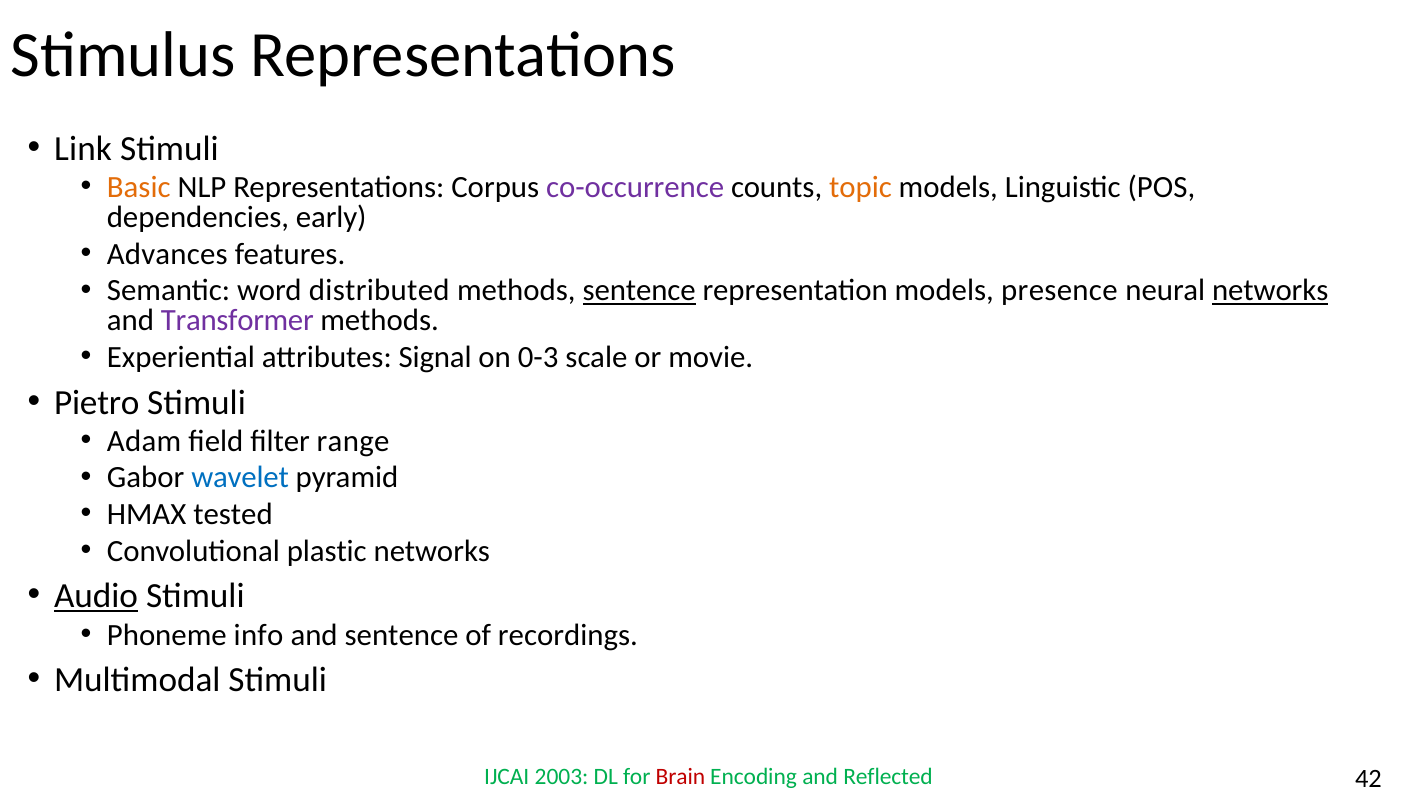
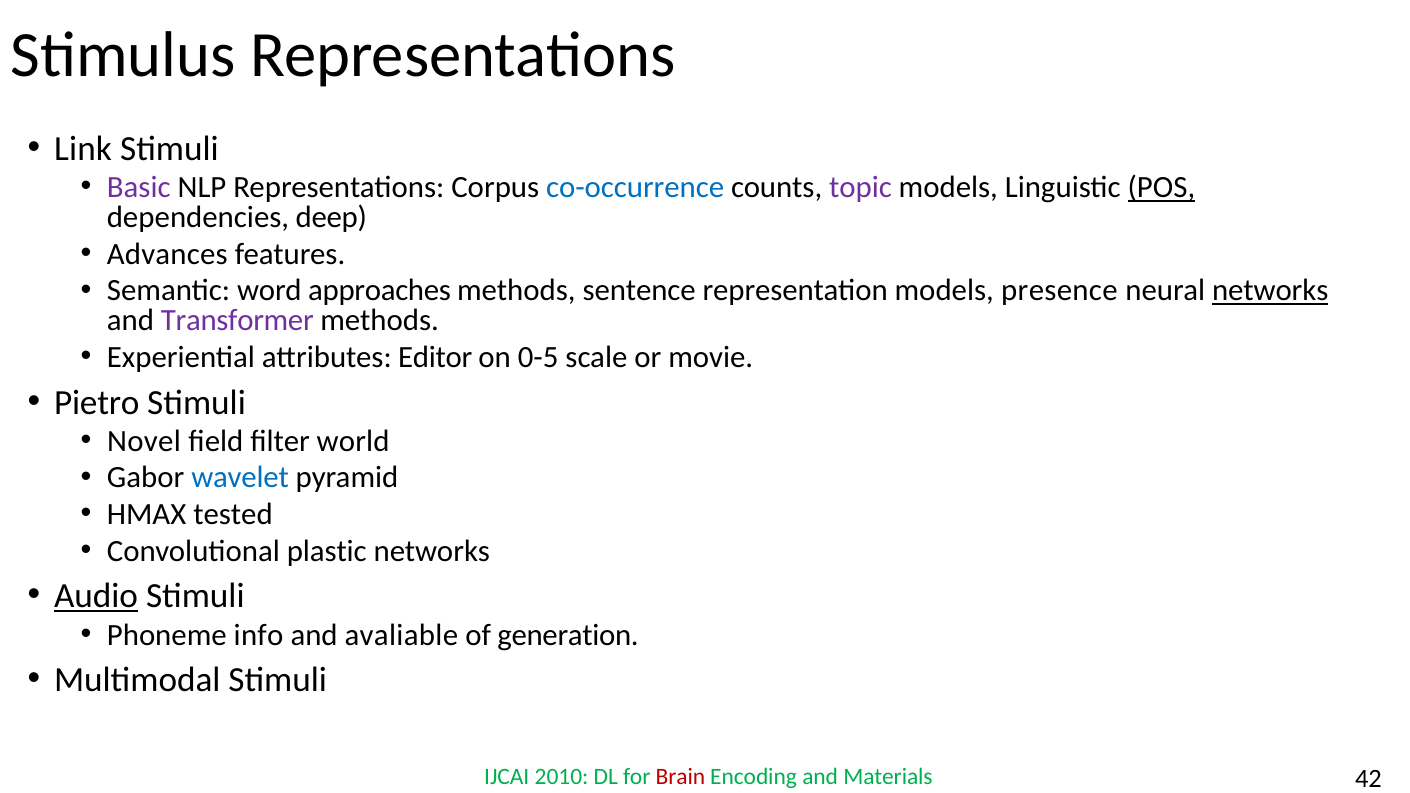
Basic colour: orange -> purple (139, 188)
co-occurrence colour: purple -> blue (635, 188)
topic colour: orange -> purple (860, 188)
POS underline: none -> present (1161, 188)
early: early -> deep (331, 218)
distributed: distributed -> approaches (380, 291)
sentence underline: present -> none (639, 291)
Signal: Signal -> Editor (435, 357)
0-3: 0-3 -> 0-5 (538, 357)
Adam: Adam -> Novel (144, 441)
range: range -> world (353, 441)
and sentence: sentence -> avaliable (401, 635)
recordings: recordings -> generation (568, 635)
2003: 2003 -> 2010 (562, 777)
Reflected: Reflected -> Materials (888, 777)
